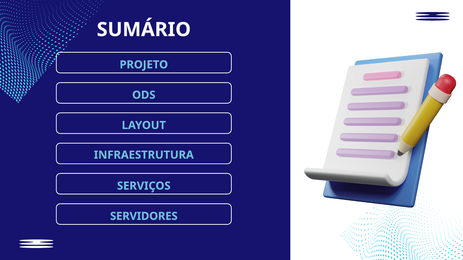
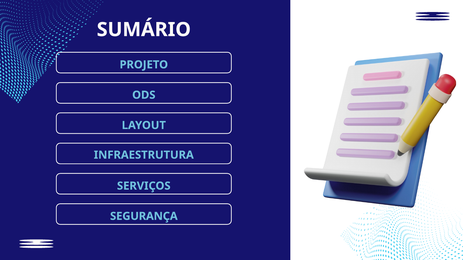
SERVIDORES: SERVIDORES -> SEGURANÇA (144, 217)
